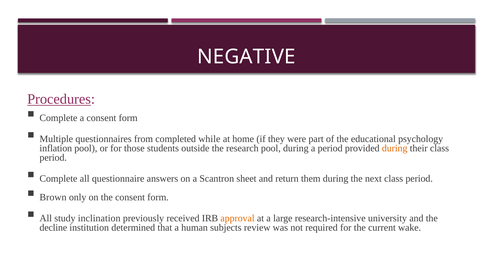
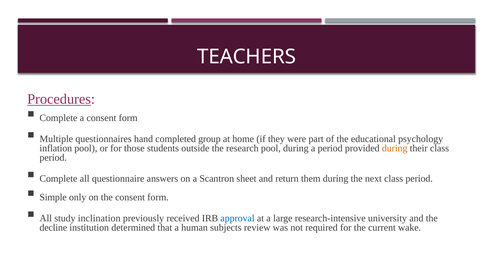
NEGATIVE: NEGATIVE -> TEACHERS (247, 57)
from: from -> hand (144, 139)
while: while -> group (209, 139)
Brown: Brown -> Simple (53, 198)
approval colour: orange -> blue (238, 219)
